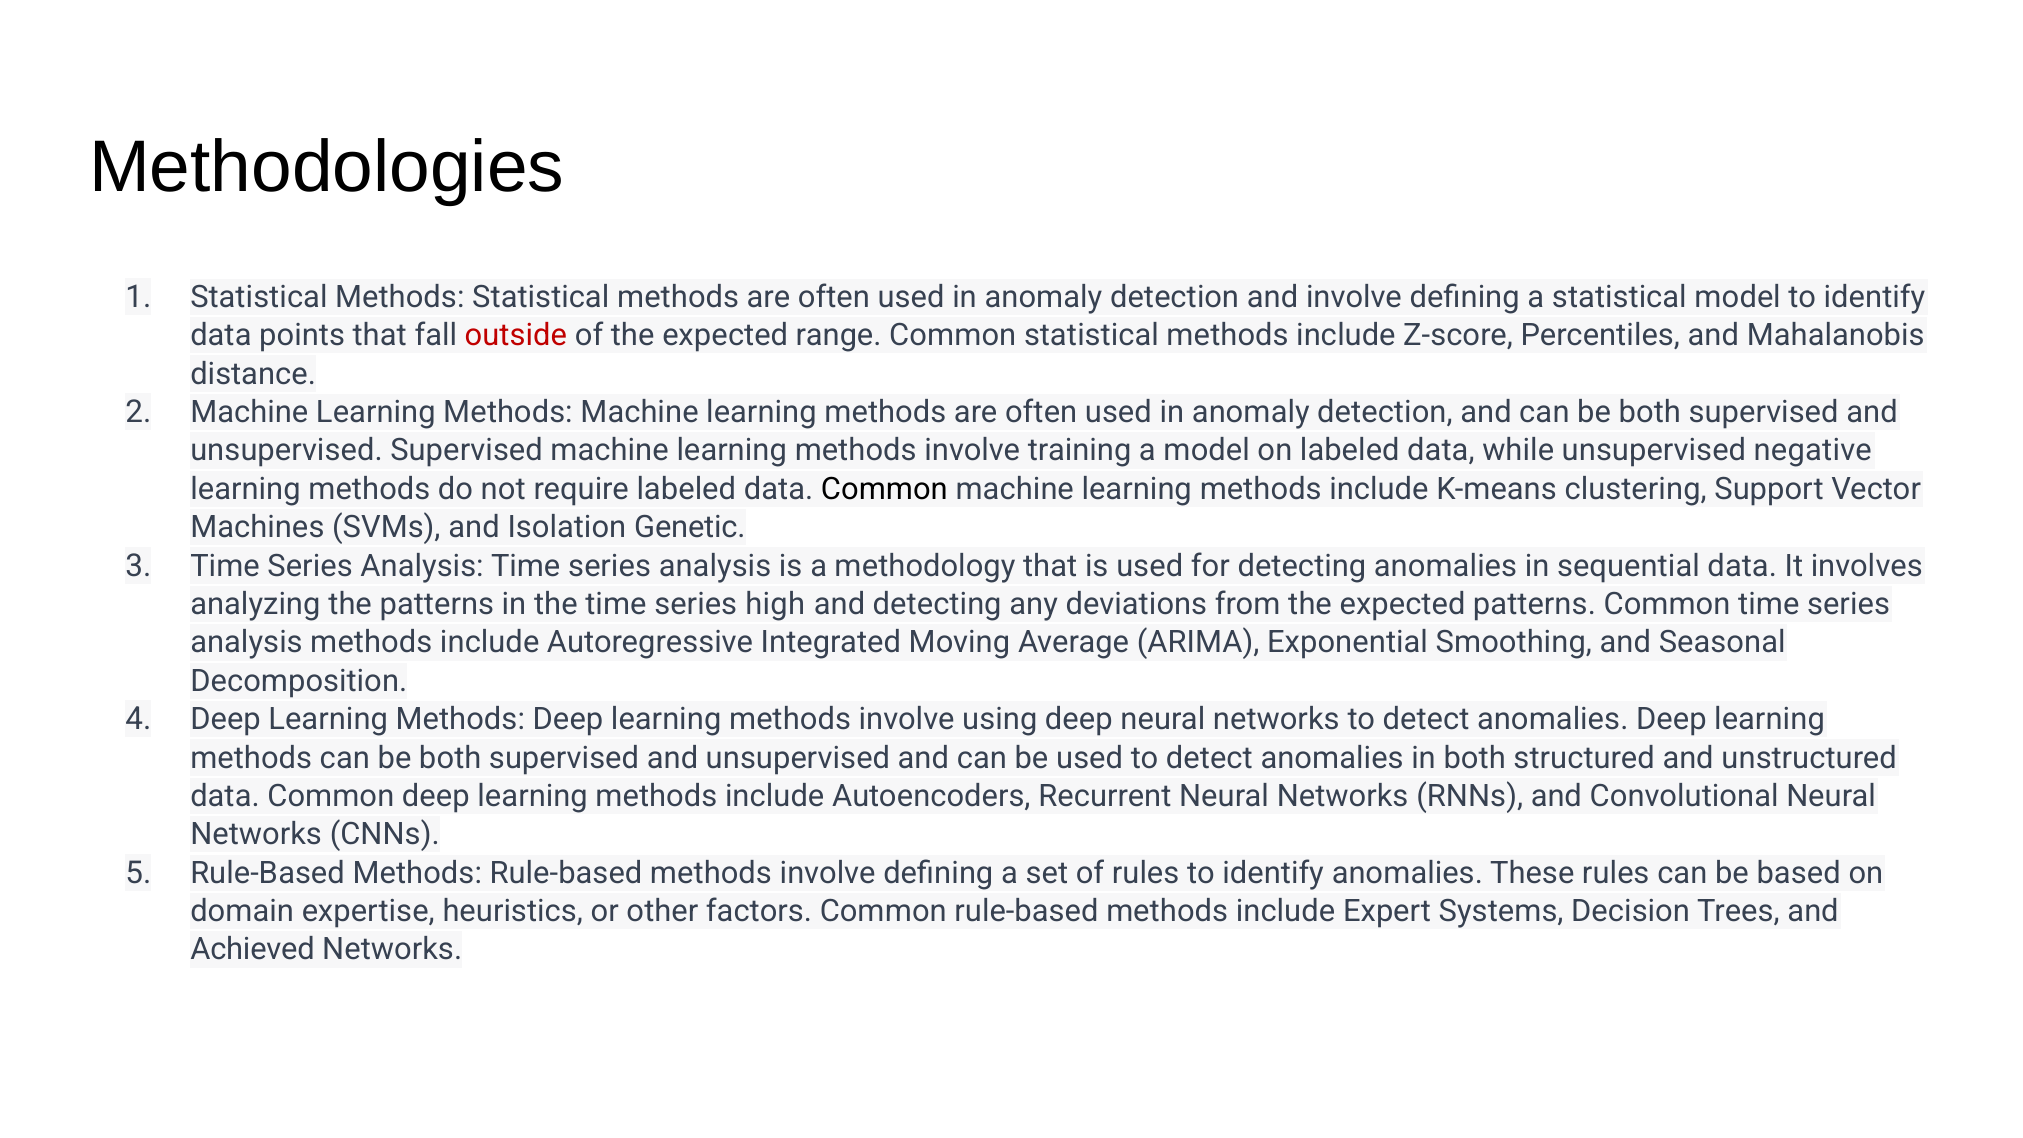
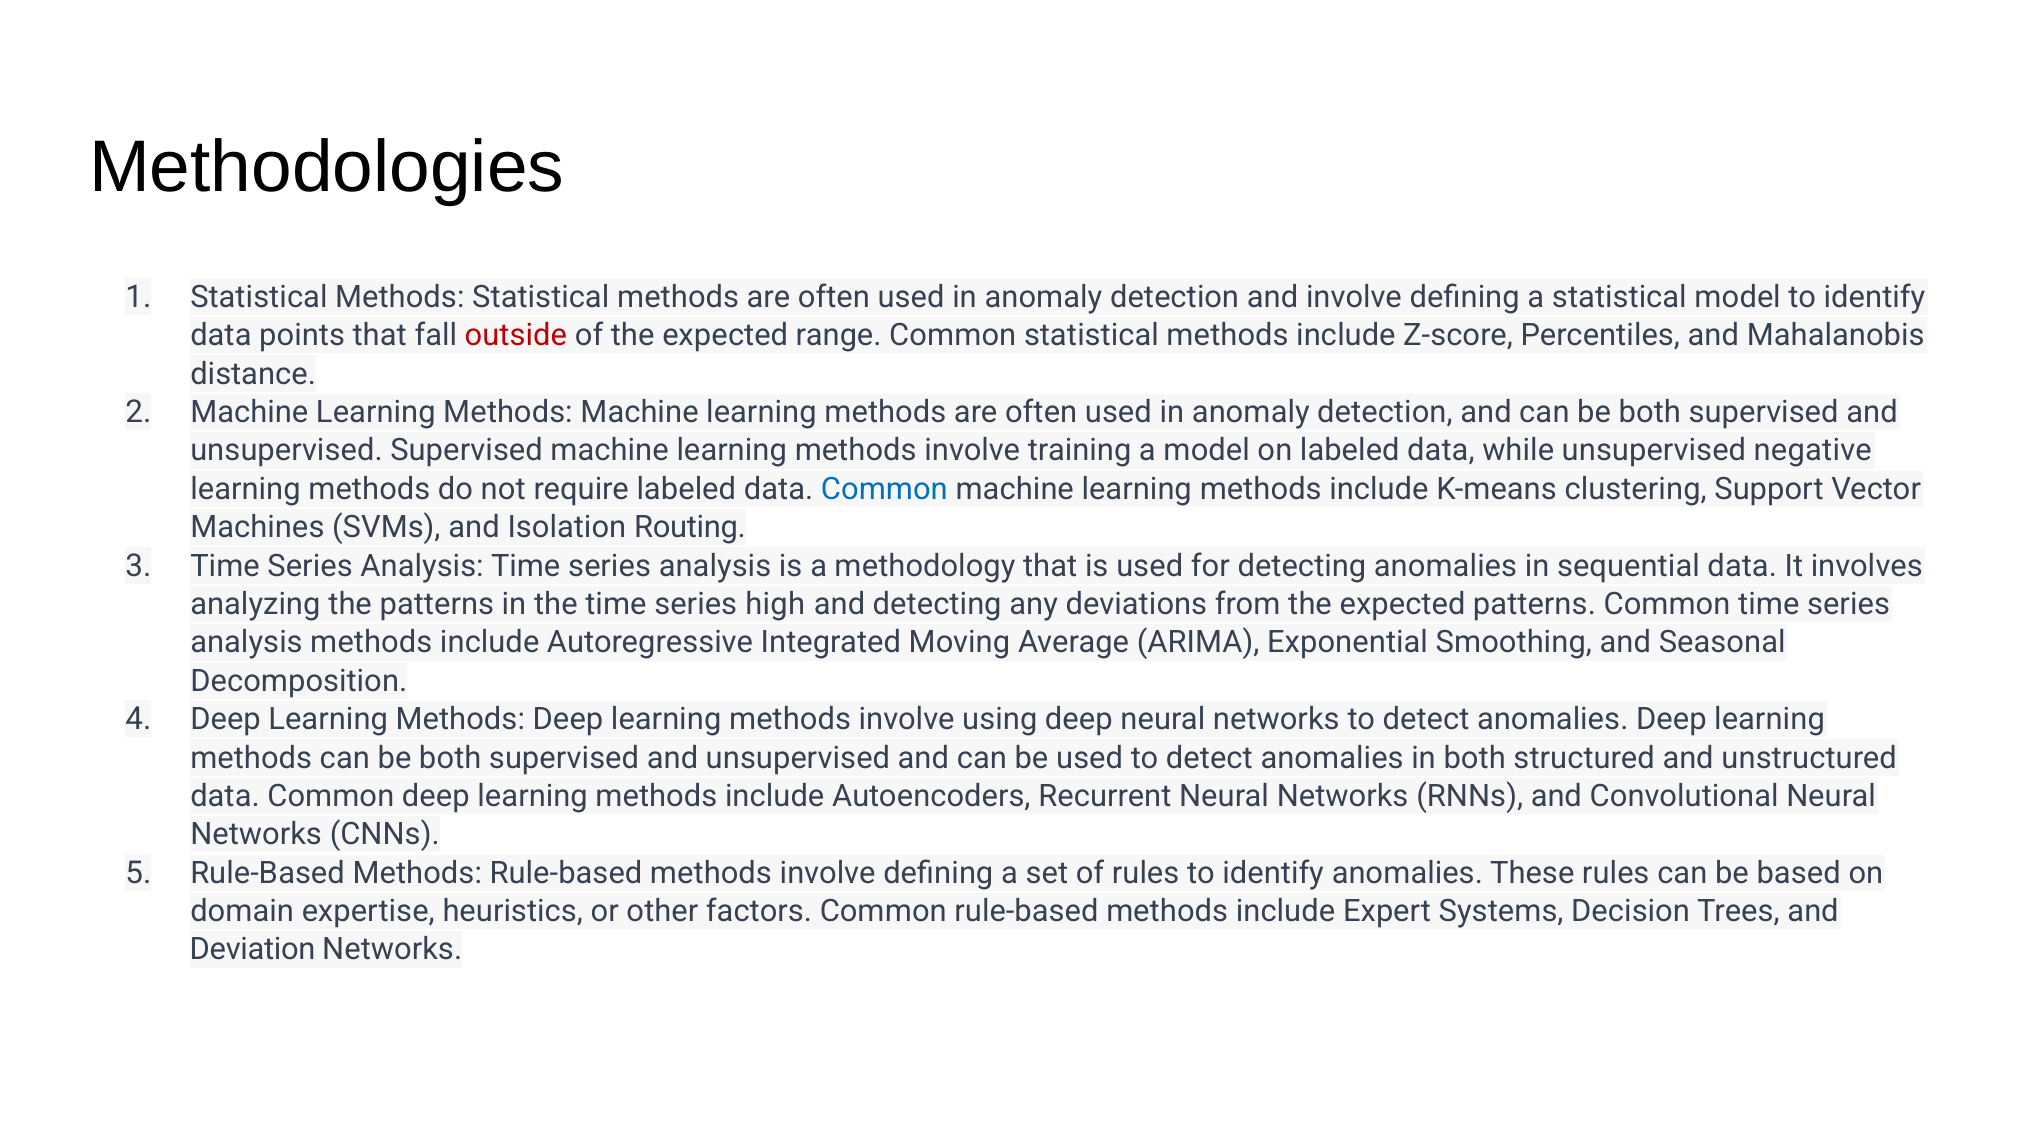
Common colour: black -> blue (884, 489)
Genetic: Genetic -> Routing (690, 527)
Achieved: Achieved -> Deviation (253, 950)
